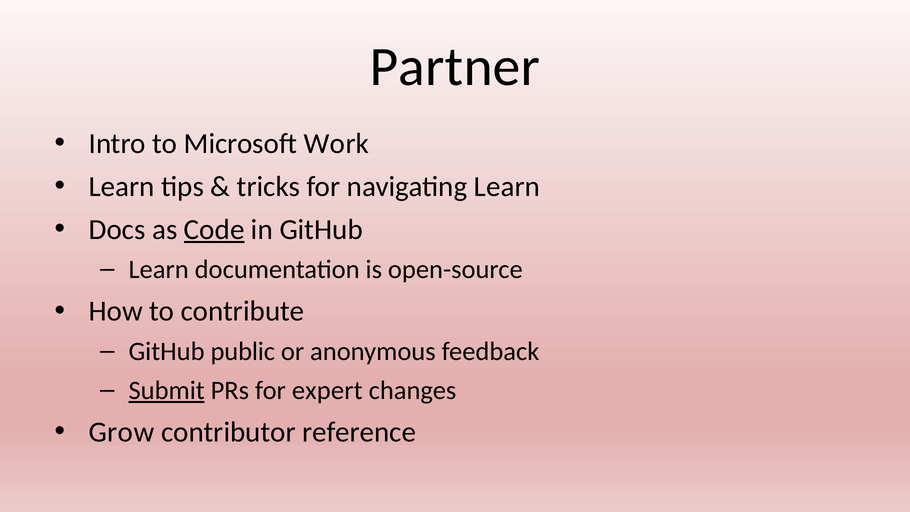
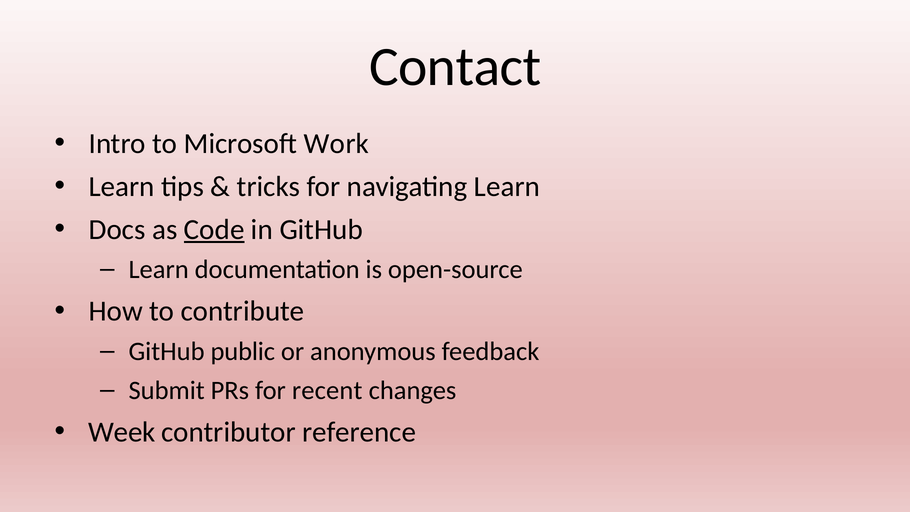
Partner: Partner -> Contact (455, 67)
Submit underline: present -> none (167, 390)
expert: expert -> recent (327, 390)
Grow: Grow -> Week (122, 432)
